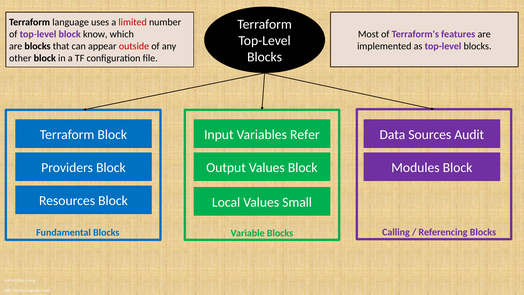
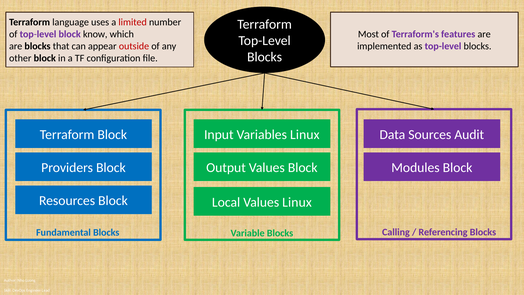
Variables Refer: Refer -> Linux (305, 134)
Values Small: Small -> Linux (297, 202)
